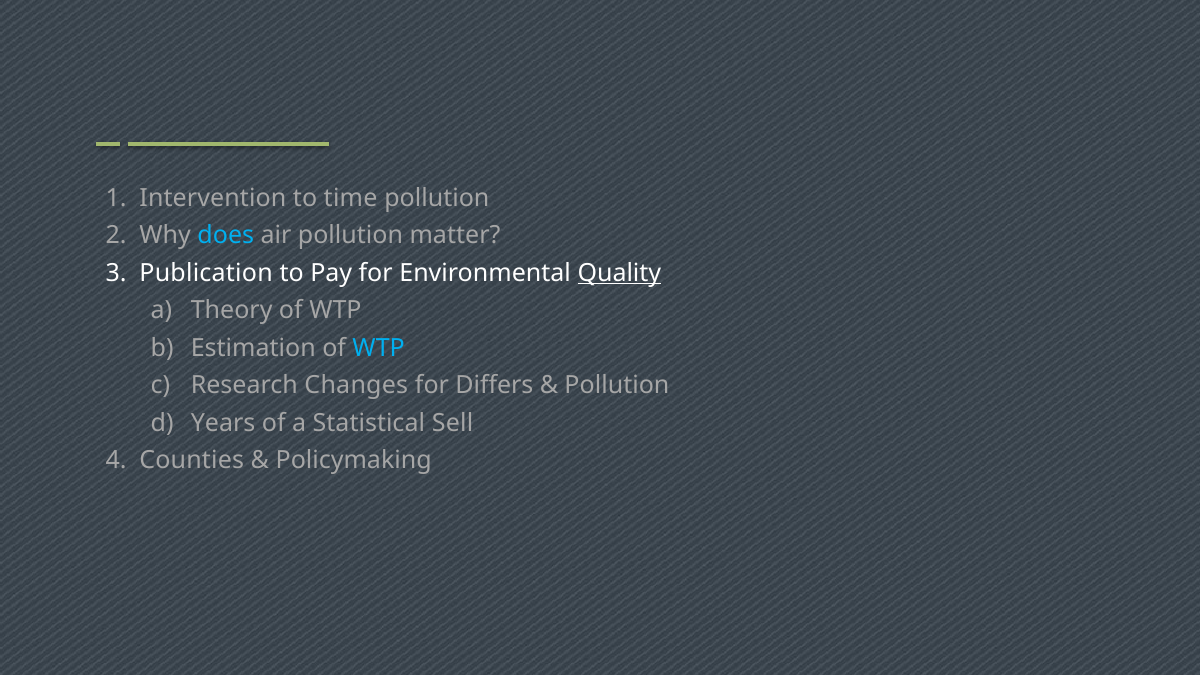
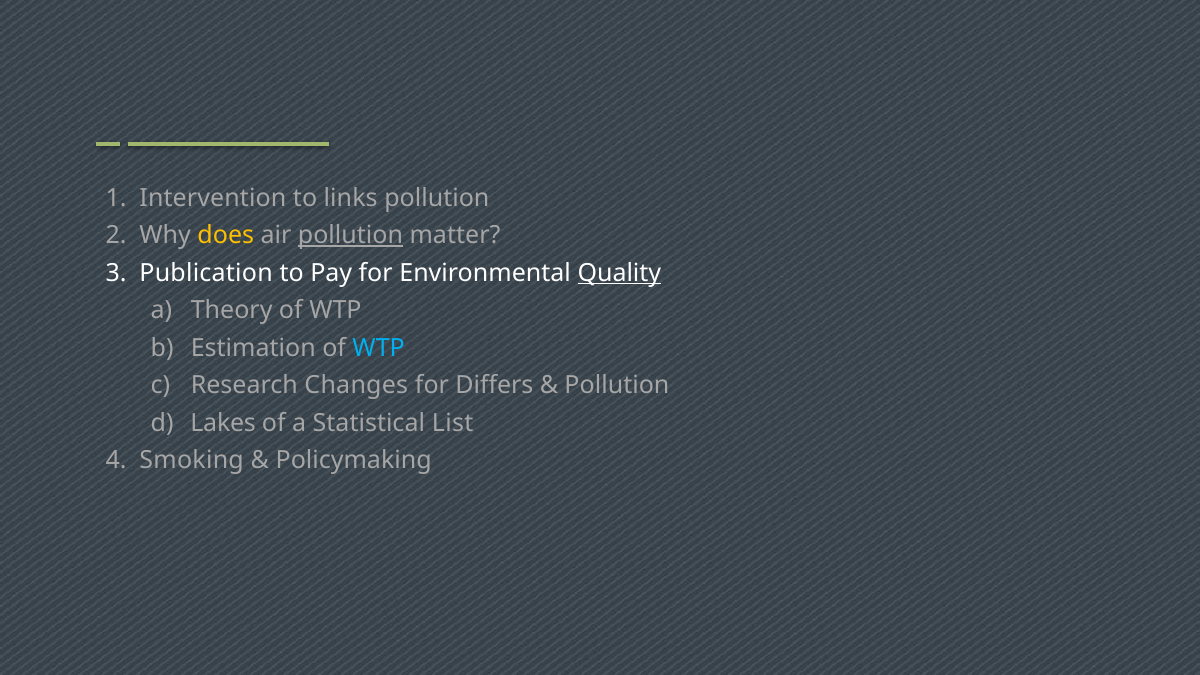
time: time -> links (351, 198)
does colour: light blue -> yellow (226, 235)
pollution underline: none -> present (350, 235)
Years: Years -> Lakes (223, 423)
Sell: Sell -> List (453, 423)
Counties: Counties -> Smoking (192, 460)
